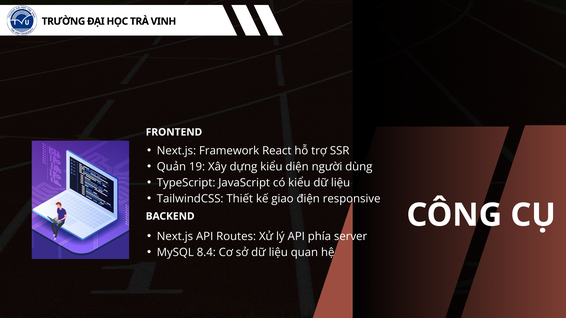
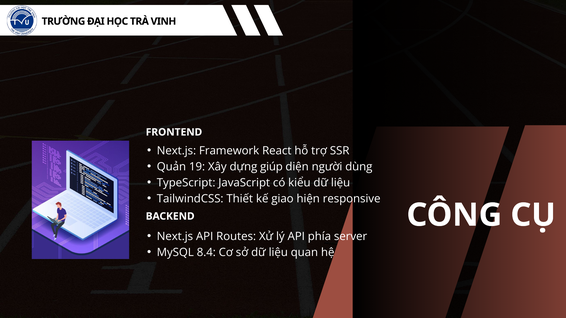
dựng kiểu: kiểu -> giúp (271, 167)
điện: điện -> hiện (308, 199)
